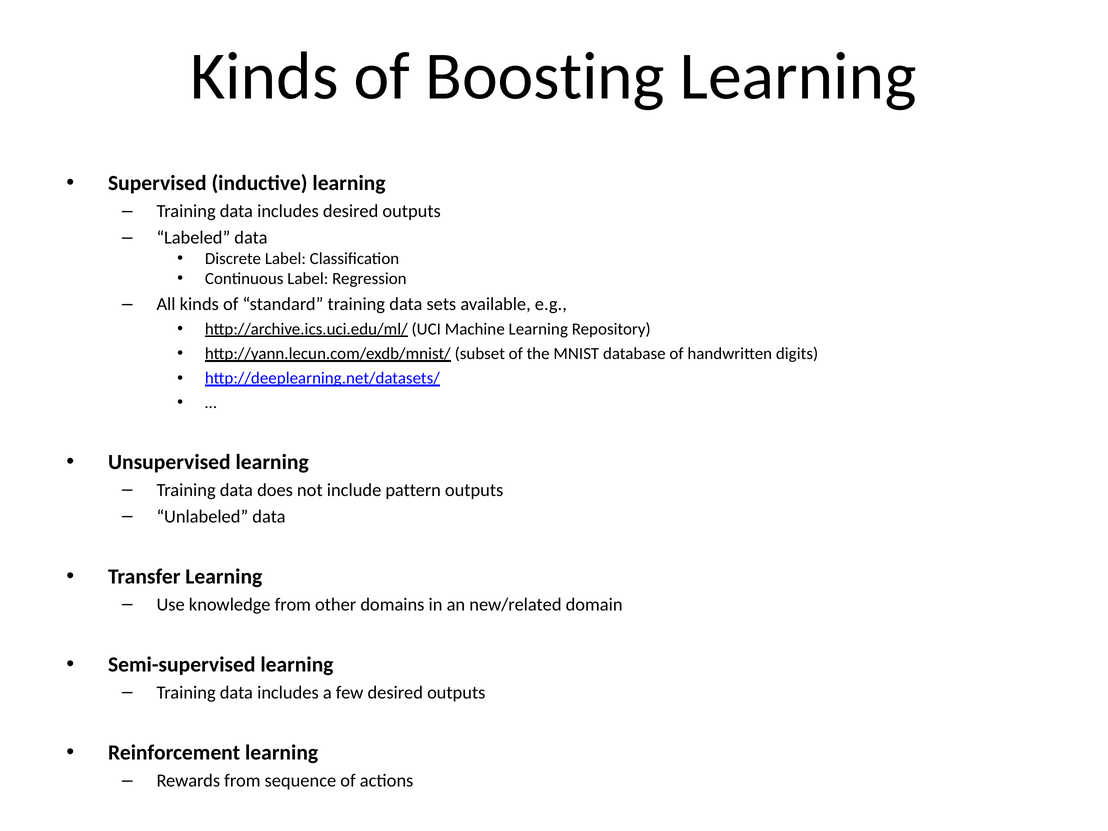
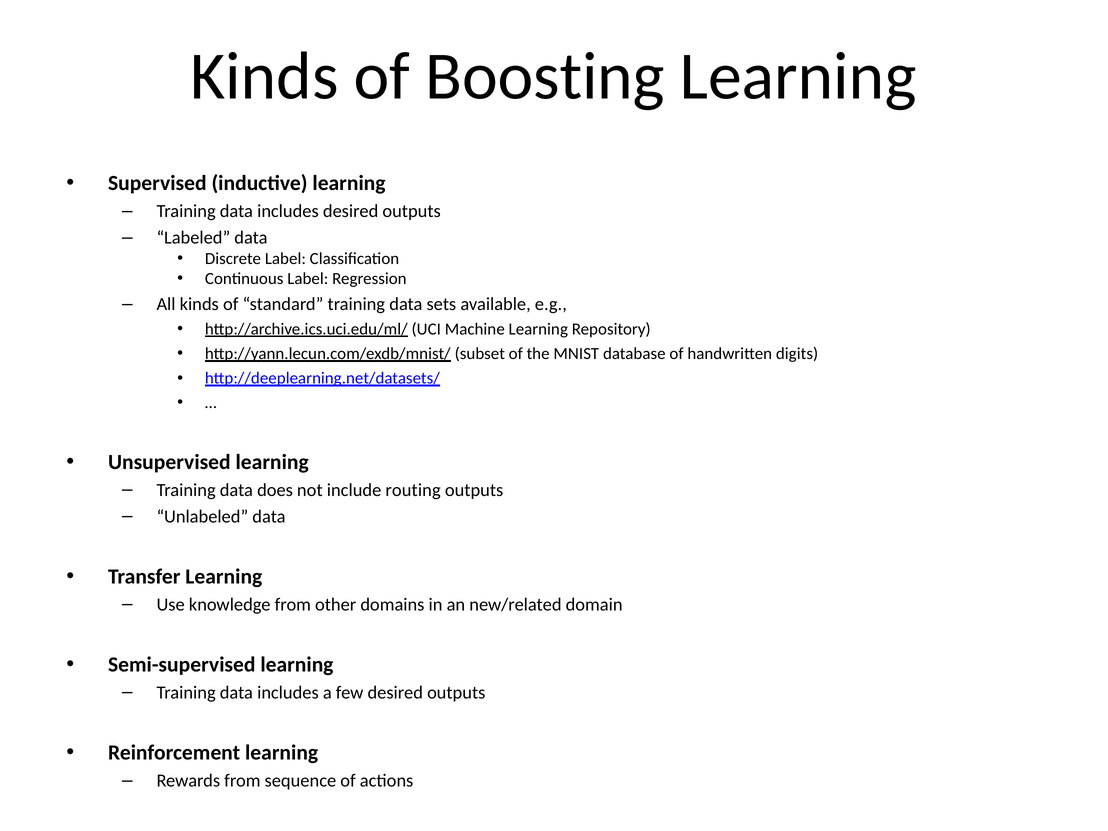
pattern: pattern -> routing (413, 490)
